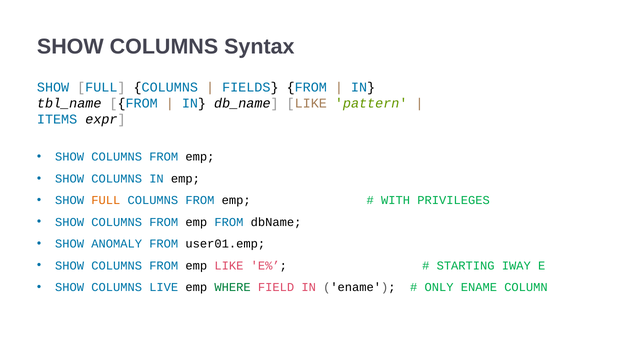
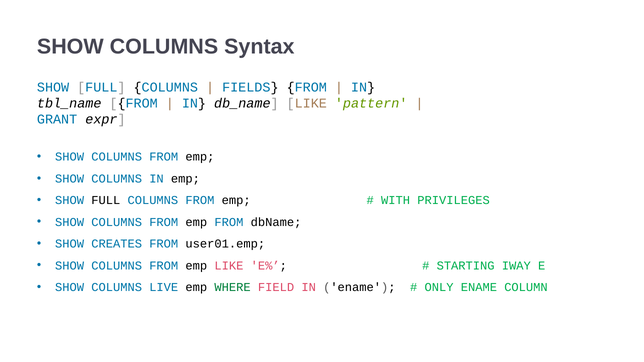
ITEMS: ITEMS -> GRANT (57, 120)
FULL colour: orange -> black (106, 201)
ANOMALY: ANOMALY -> CREATES (117, 244)
